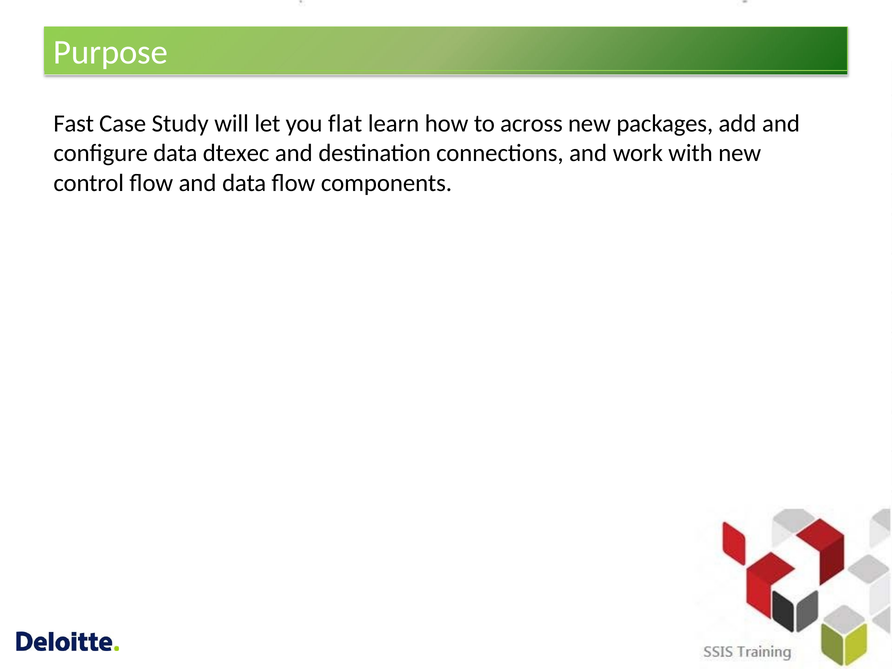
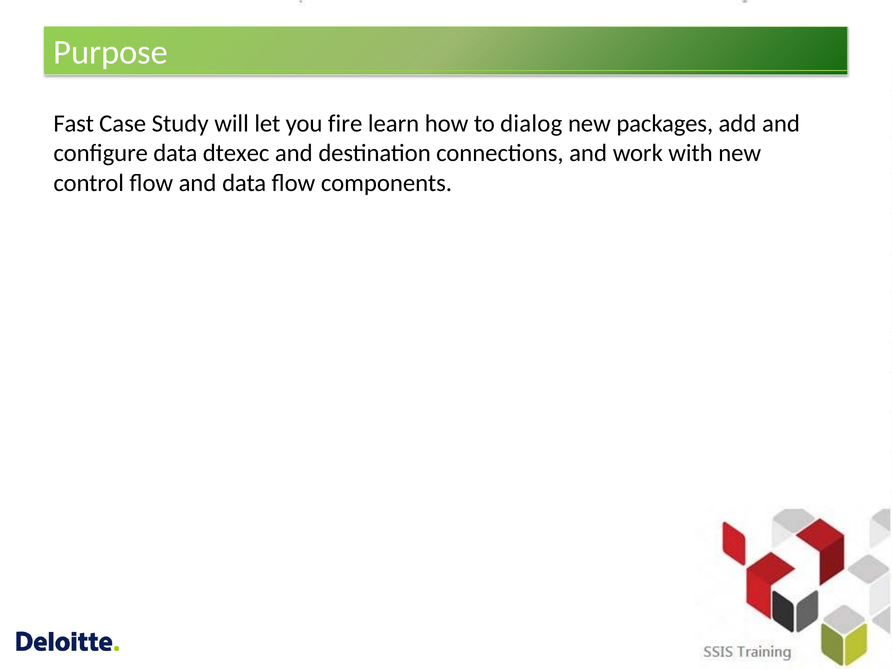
flat: flat -> fire (345, 124)
across: across -> dialog (531, 124)
